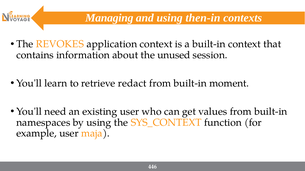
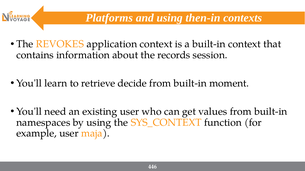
Managing: Managing -> Platforms (109, 18)
unused: unused -> records (174, 55)
redact: redact -> decide (132, 84)
